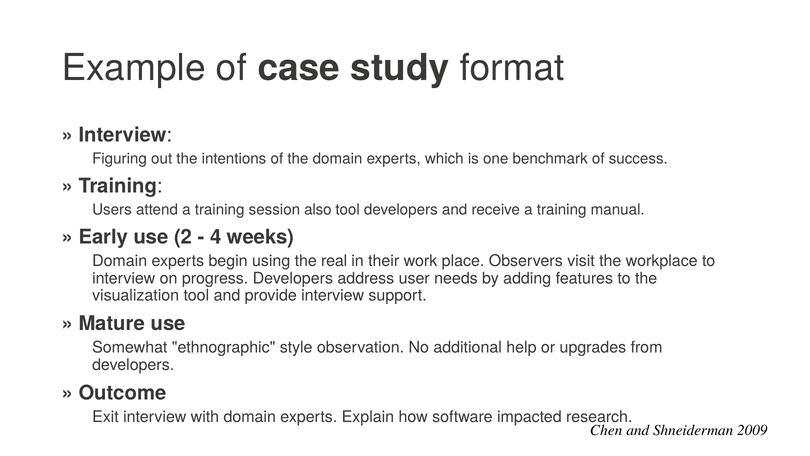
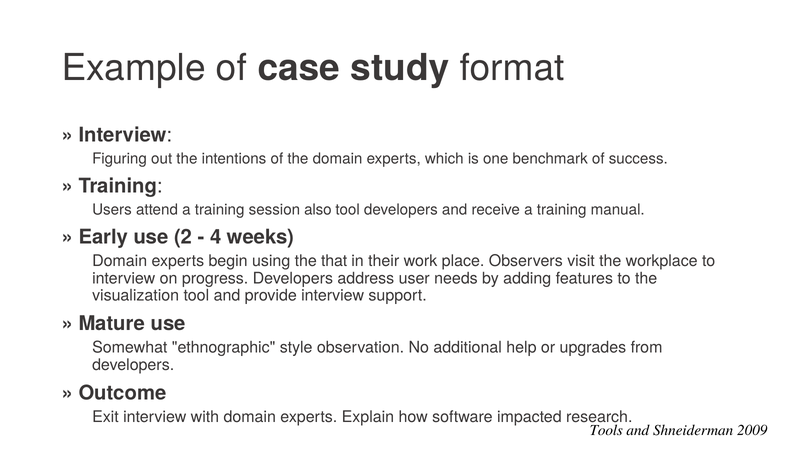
real: real -> that (334, 261)
Chen: Chen -> Tools (606, 430)
